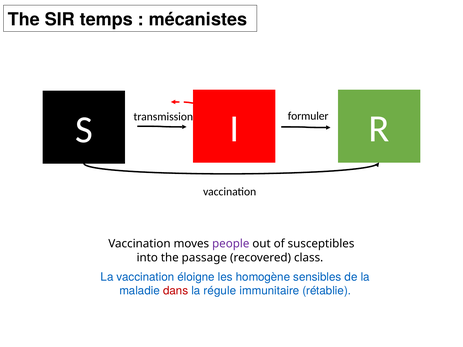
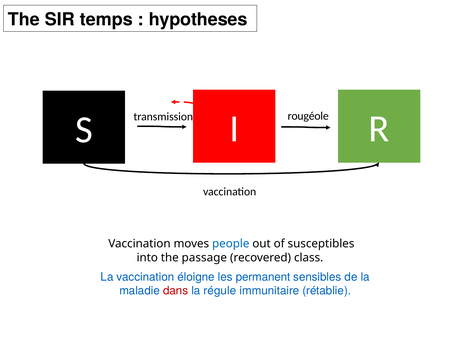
mécanistes: mécanistes -> hypotheses (198, 20)
formuler: formuler -> rougéole (308, 116)
people colour: purple -> blue (231, 244)
homogène: homogène -> permanent (263, 277)
